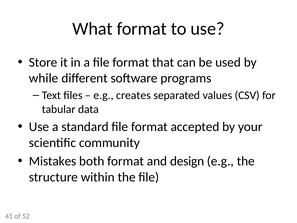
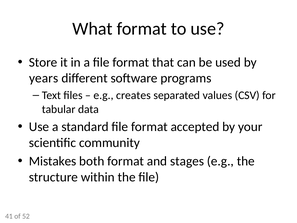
while: while -> years (44, 78)
design: design -> stages (187, 161)
